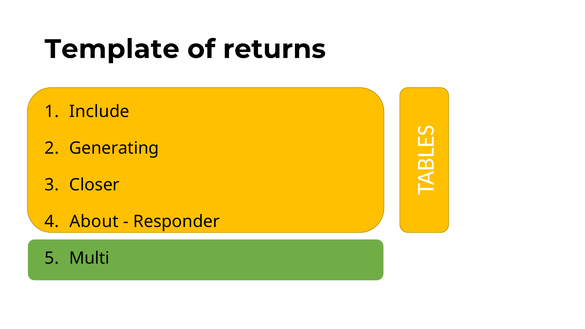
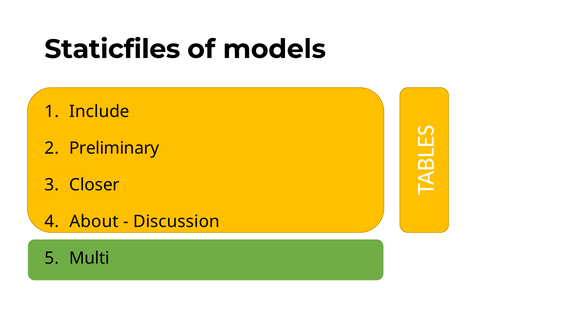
Template: Template -> Staticfiles (112, 49)
returns: returns -> models (274, 49)
Generating: Generating -> Preliminary (114, 148)
Responder: Responder -> Discussion (176, 222)
